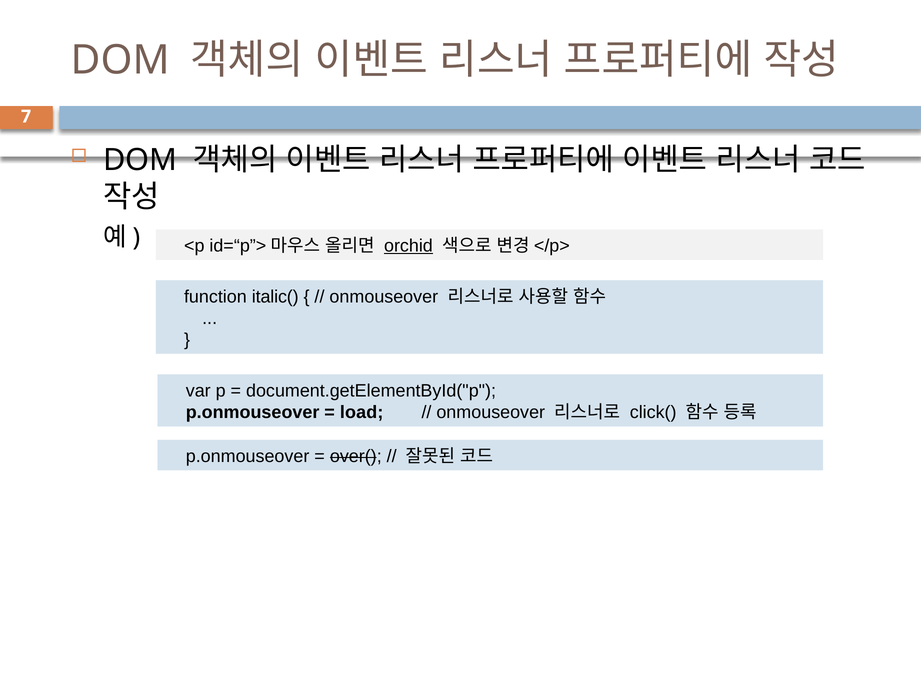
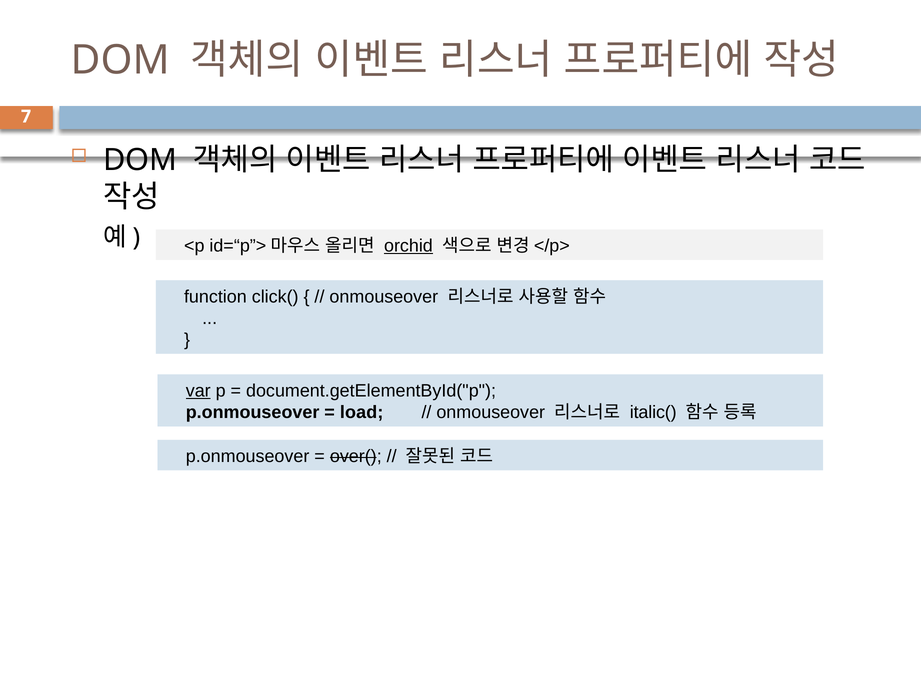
italic(: italic( -> click( (275, 297)
var underline: none -> present (198, 391)
click(: click( -> italic( (653, 412)
